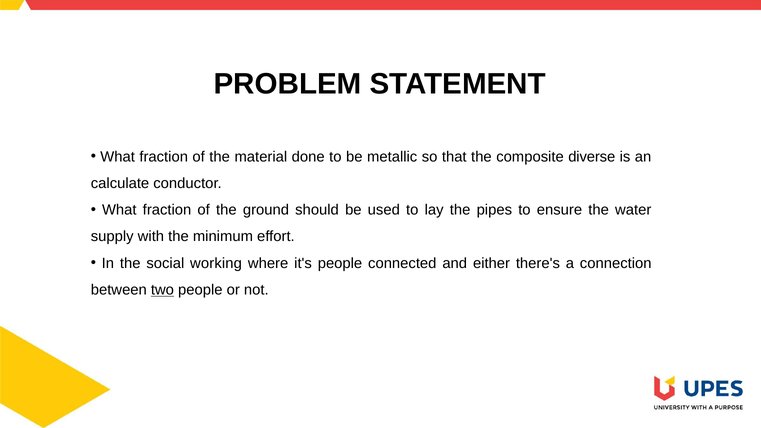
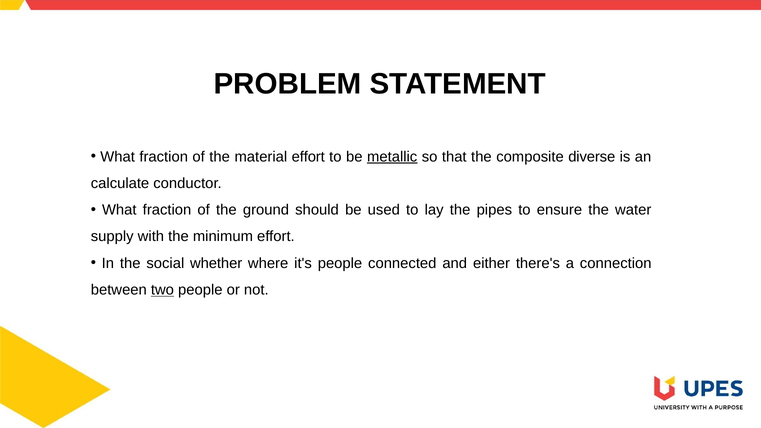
material done: done -> effort (308, 157)
metallic underline: none -> present (392, 157)
working: working -> whether (216, 263)
